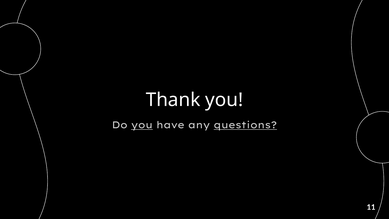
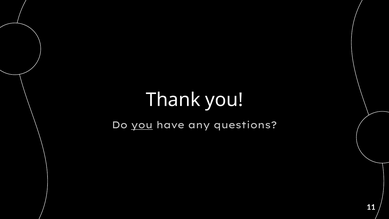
questions underline: present -> none (245, 125)
